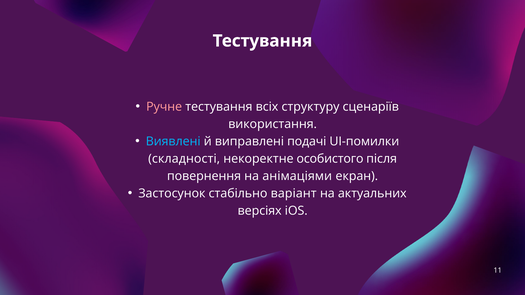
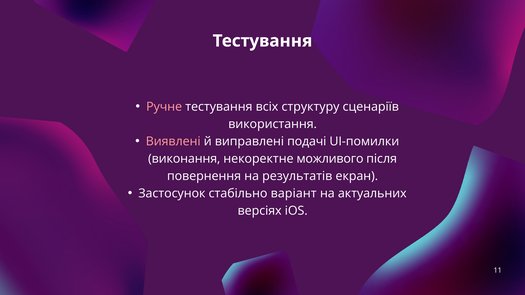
Виявлені colour: light blue -> pink (173, 142)
складності: складності -> виконання (184, 159)
особистого: особистого -> можливого (330, 159)
анімаціями: анімаціями -> результатів (297, 176)
